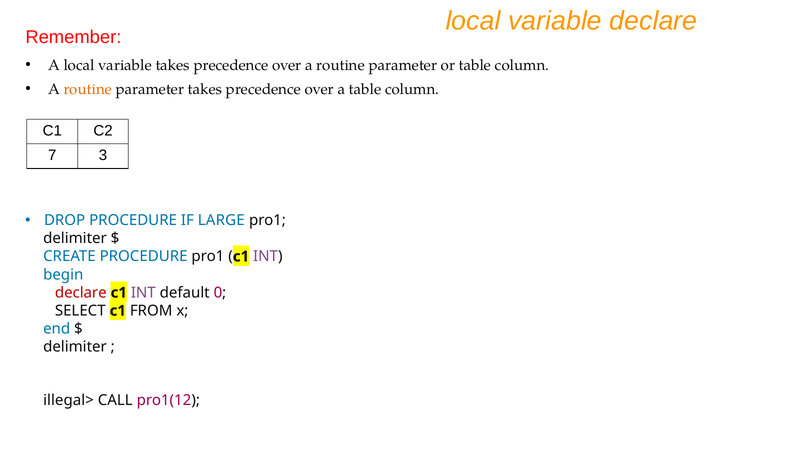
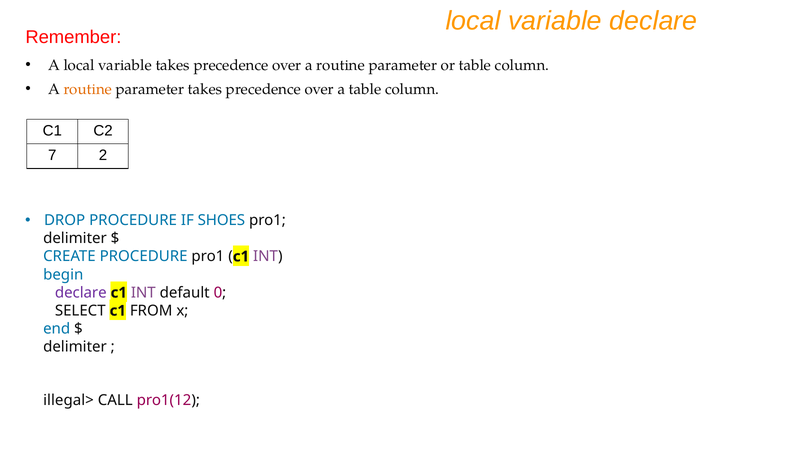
3: 3 -> 2 (103, 156)
LARGE: LARGE -> SHOES (221, 220)
declare colour: red -> purple (81, 293)
